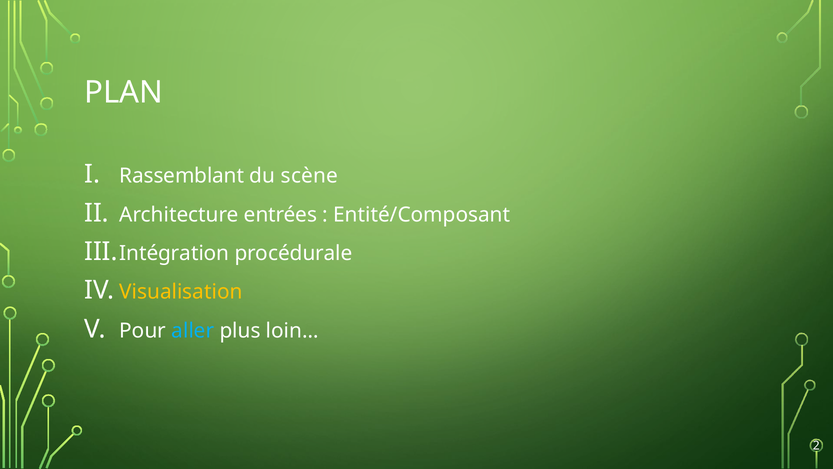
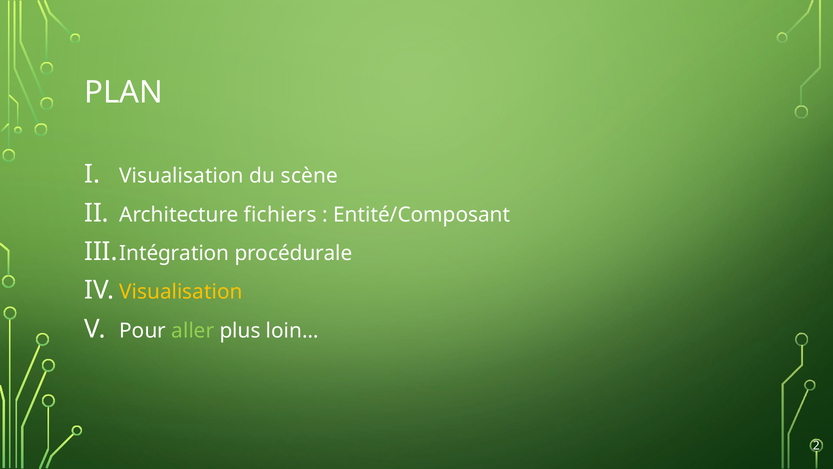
Rassemblant: Rassemblant -> Visualisation (182, 176)
entrées: entrées -> fichiers (280, 214)
aller colour: light blue -> light green (193, 330)
